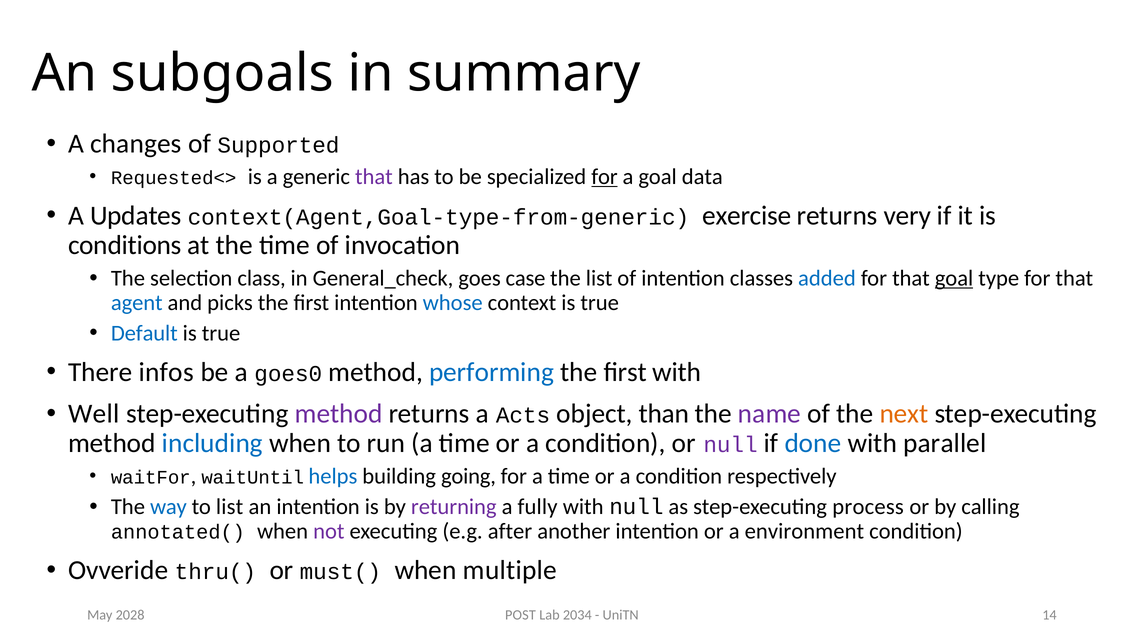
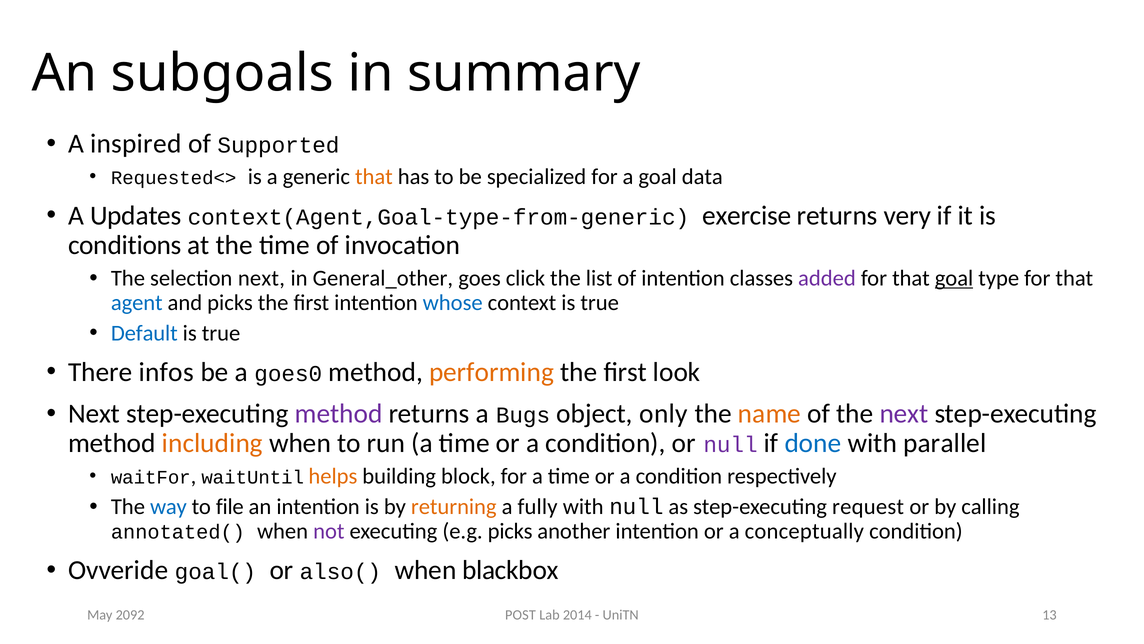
changes: changes -> inspired (136, 144)
that colour: purple -> orange (374, 177)
for underline: present -> none (604, 177)
selection class: class -> next (261, 278)
General_check: General_check -> General_other (383, 278)
case: case -> click (525, 278)
added colour: blue -> purple (827, 278)
performing colour: blue -> orange (491, 372)
first with: with -> look (677, 372)
Well: Well -> Next (94, 413)
Acts: Acts -> Bugs (523, 415)
than: than -> only (664, 413)
name colour: purple -> orange (769, 413)
next colour: orange -> purple (904, 413)
including colour: blue -> orange (212, 443)
helps colour: blue -> orange (333, 476)
going: going -> block (468, 476)
to list: list -> file (230, 506)
returning colour: purple -> orange (454, 506)
process: process -> request (868, 506)
e.g after: after -> picks (510, 531)
environment: environment -> conceptually (804, 531)
thru(: thru( -> goal( (215, 571)
must(: must( -> also( (340, 571)
multiple: multiple -> blackbox (510, 570)
2034: 2034 -> 2014 (577, 614)
14: 14 -> 13 (1050, 614)
2028: 2028 -> 2092 (130, 615)
